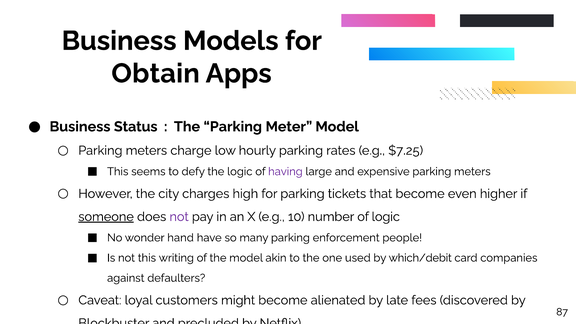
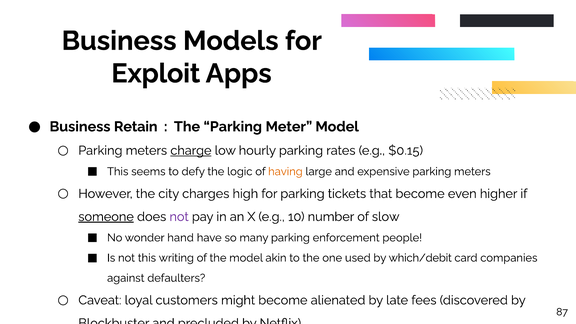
Obtain: Obtain -> Exploit (156, 74)
Status: Status -> Retain (136, 127)
charge underline: none -> present (191, 151)
$7.25: $7.25 -> $0.15 (406, 151)
having colour: purple -> orange (285, 172)
of logic: logic -> slow (386, 217)
